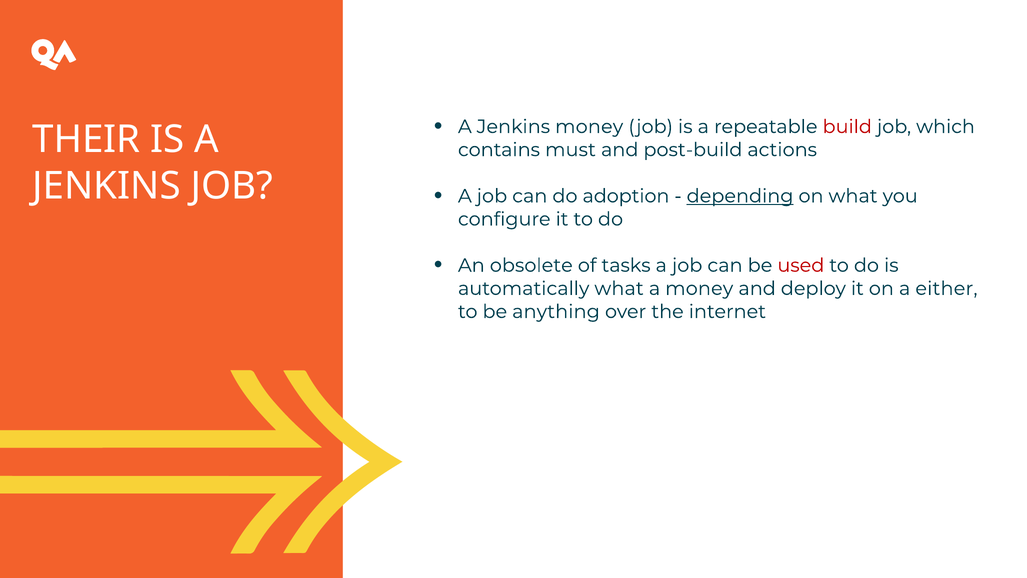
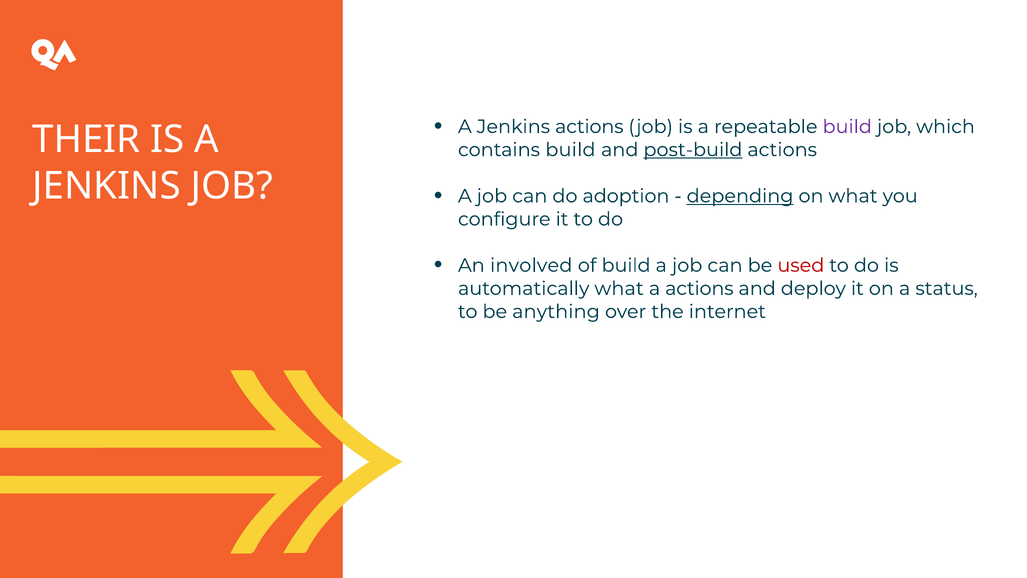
Jenkins money: money -> actions (589, 127)
build colour: red -> purple (847, 127)
contains must: must -> build (570, 150)
post-build underline: none -> present (693, 150)
obsolete: obsolete -> involved (531, 265)
of tasks: tasks -> build (626, 265)
a money: money -> actions (699, 288)
either: either -> status (947, 288)
